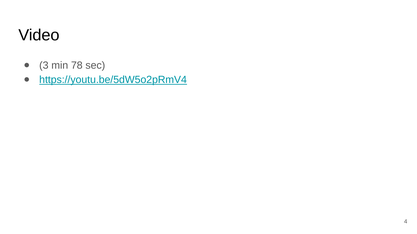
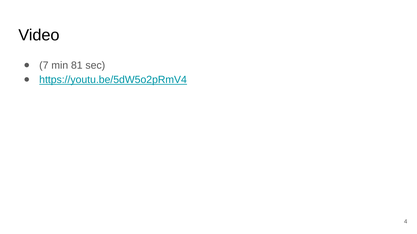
3: 3 -> 7 (44, 66)
78: 78 -> 81 (77, 66)
